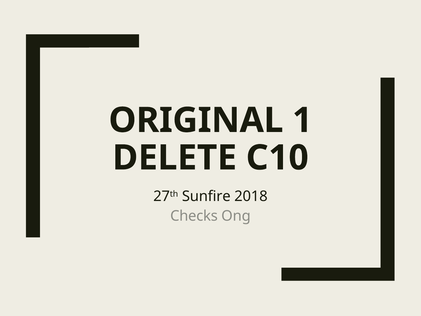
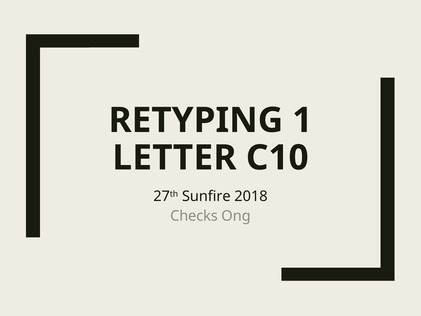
ORIGINAL: ORIGINAL -> RETYPING (196, 120)
DELETE: DELETE -> LETTER (174, 158)
